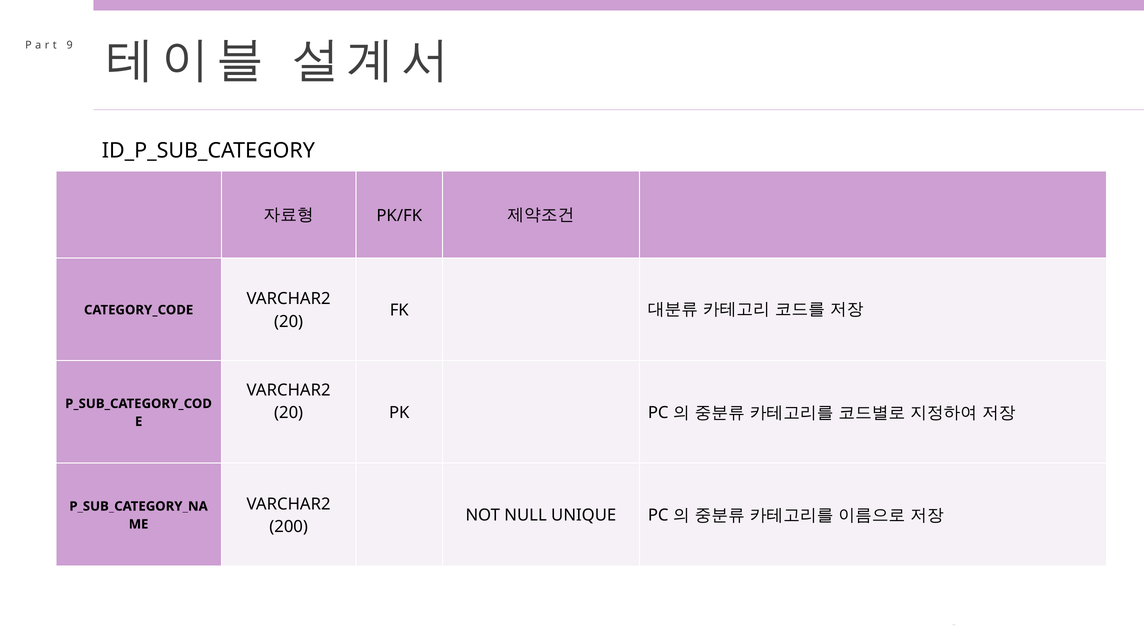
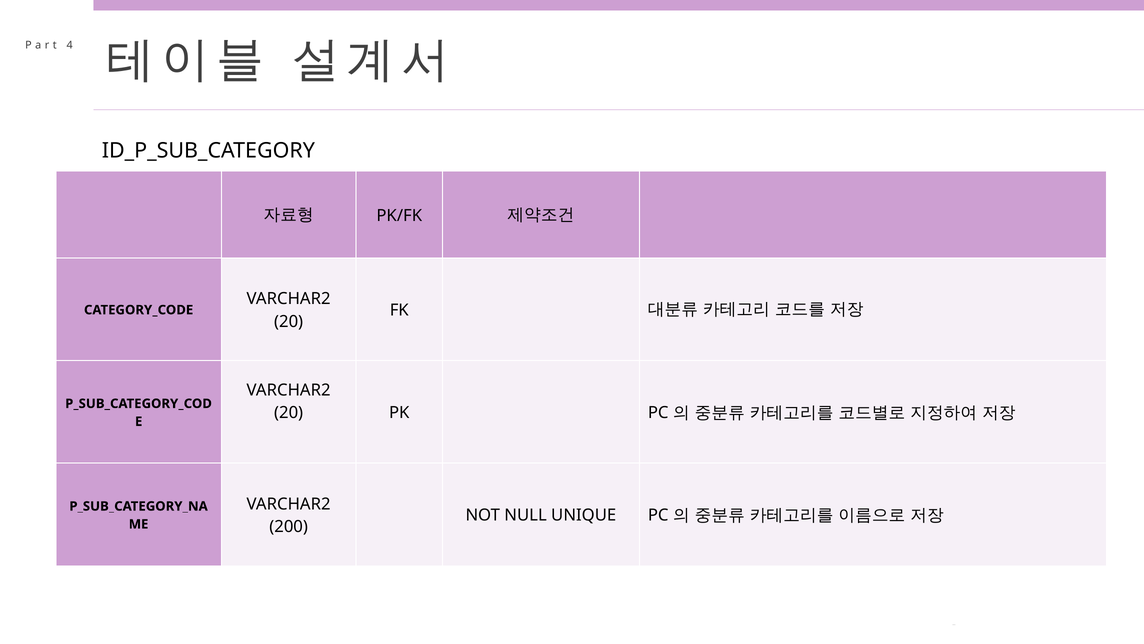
9: 9 -> 4 (70, 45)
